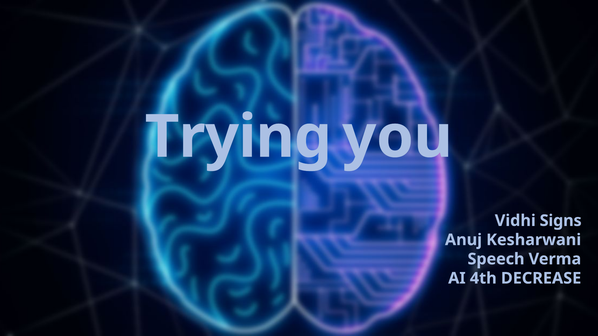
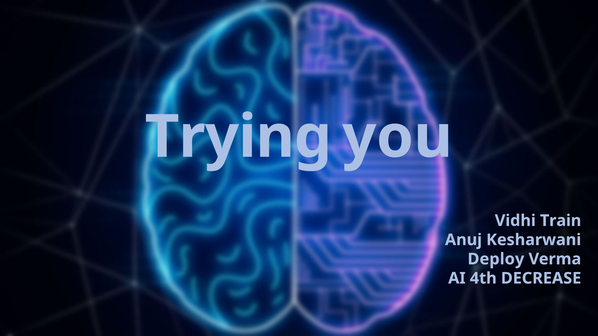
Signs: Signs -> Train (561, 221)
Speech: Speech -> Deploy (496, 259)
